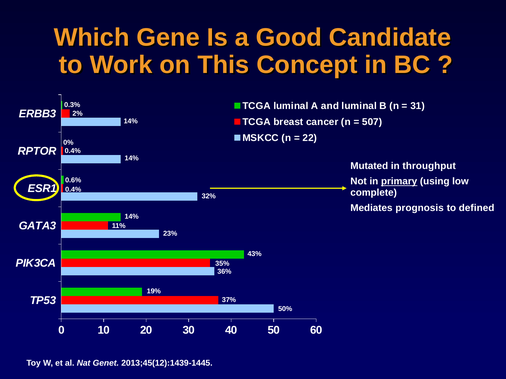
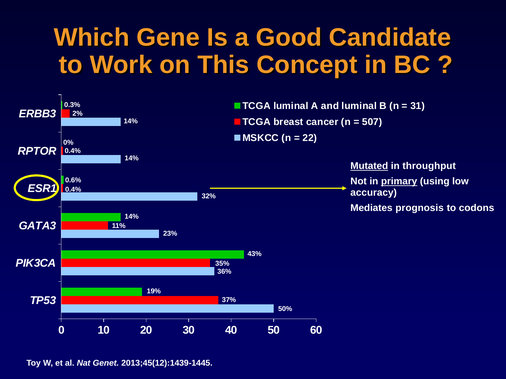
Mutated underline: none -> present (369, 166)
complete: complete -> accuracy (374, 193)
defined: defined -> codons (477, 208)
